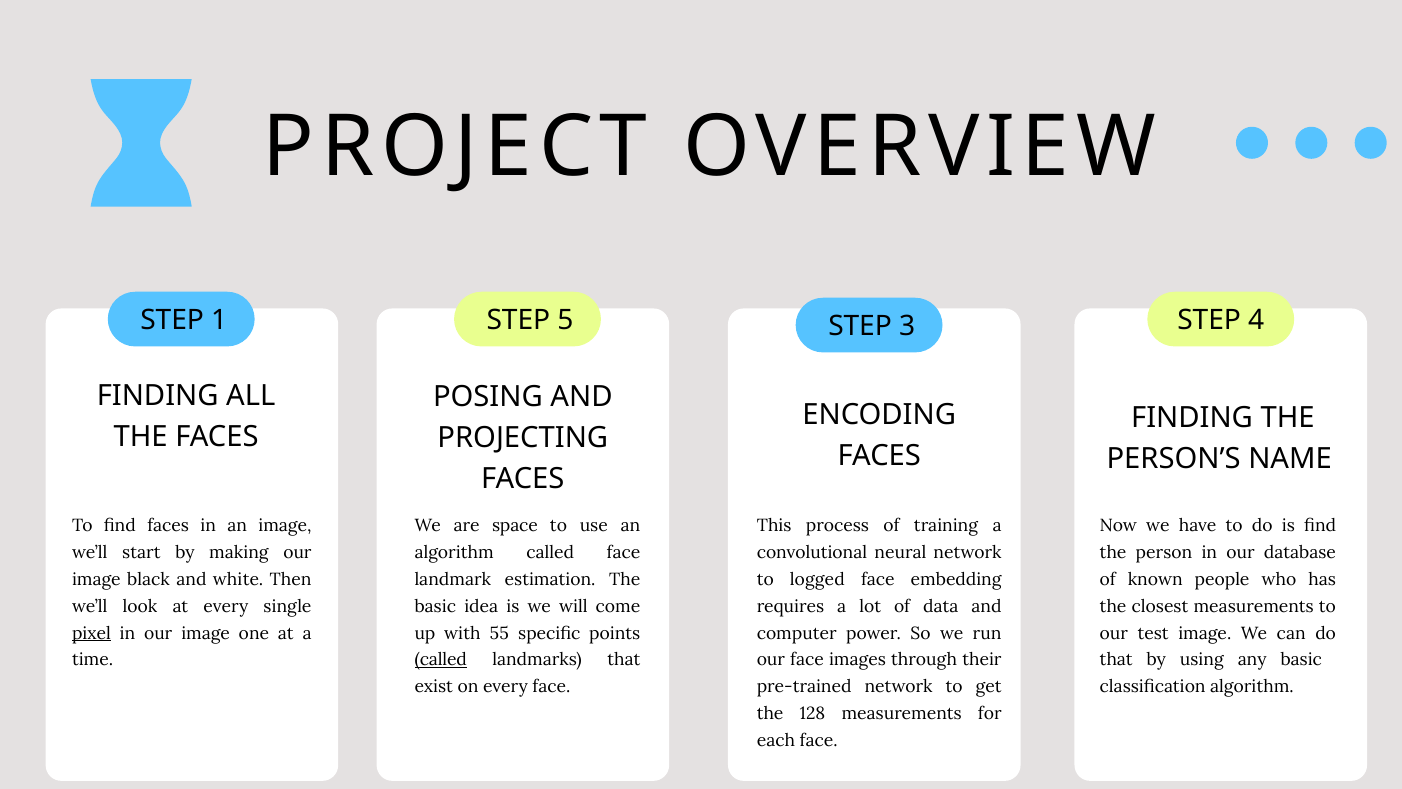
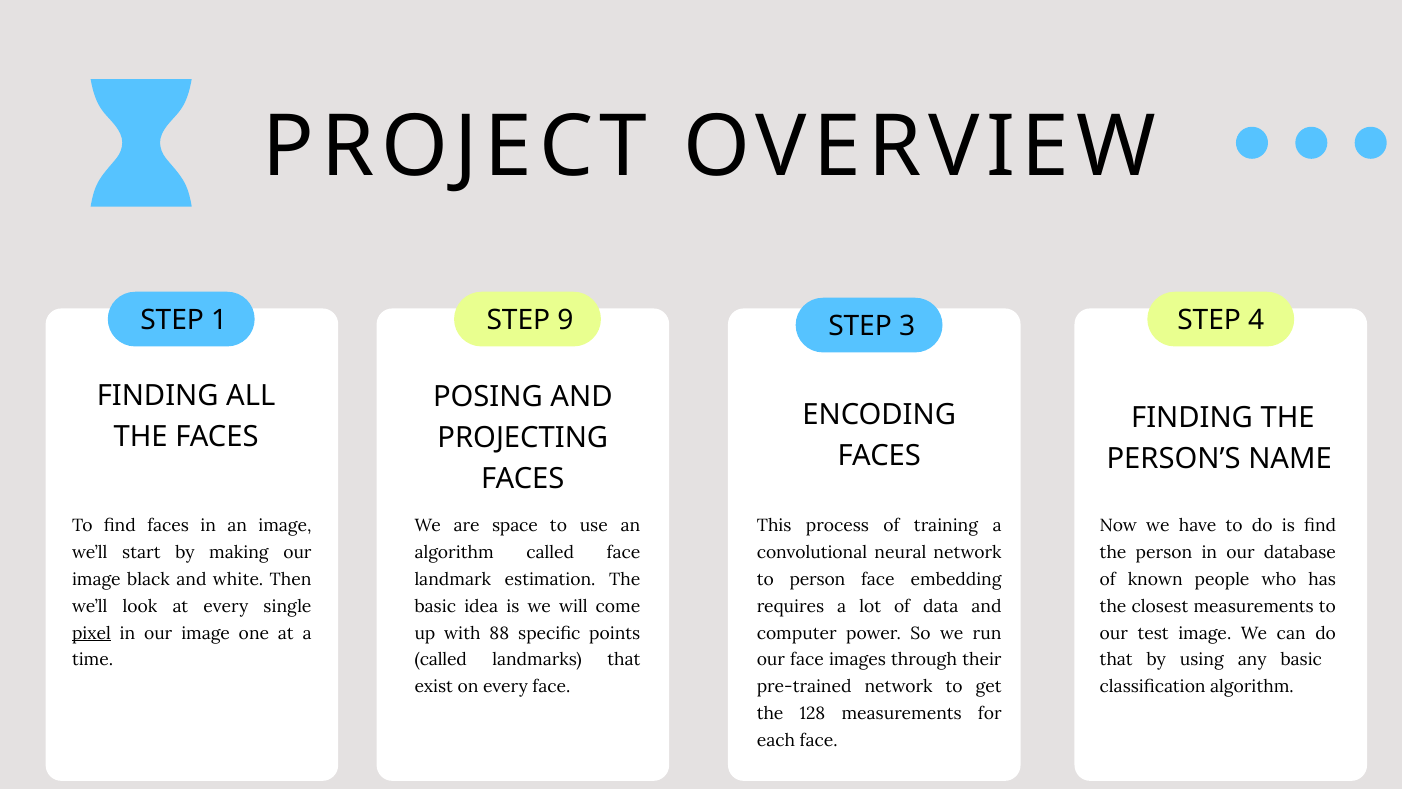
5: 5 -> 9 (565, 320)
to logged: logged -> person (817, 579)
55: 55 -> 88 (499, 633)
called underline: present -> none (441, 660)
